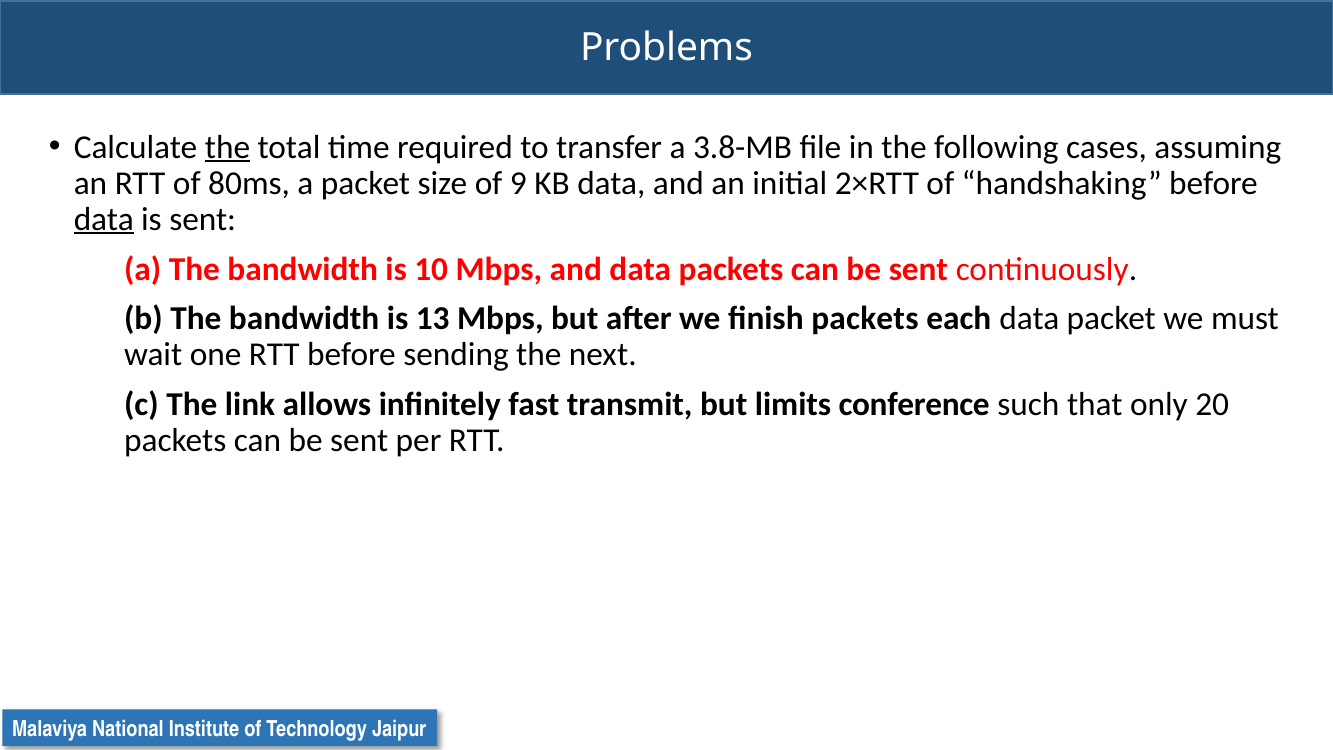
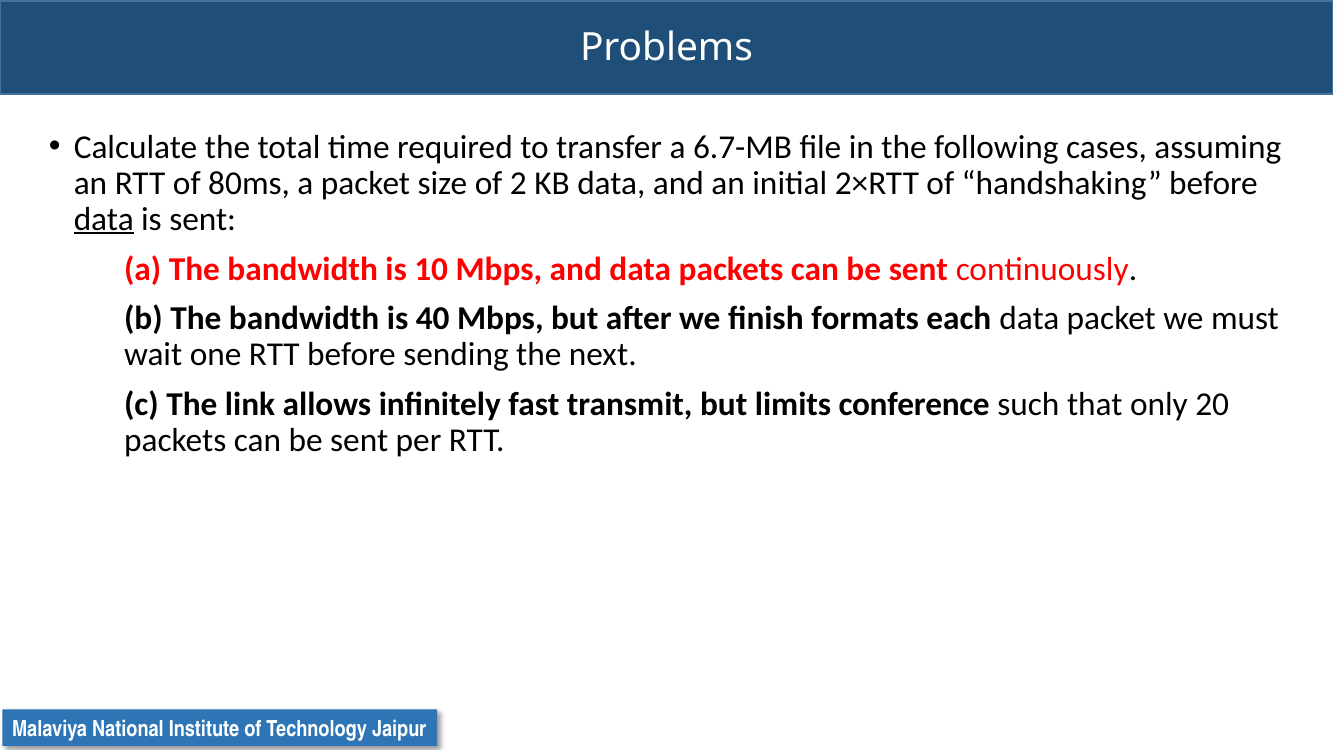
the underline: present -> none (227, 147)
3.8-MB: 3.8-MB -> 6.7-MB (742, 147)
9: 9 -> 2 (518, 183)
13: 13 -> 40 (433, 319)
finish packets: packets -> formats (865, 319)
